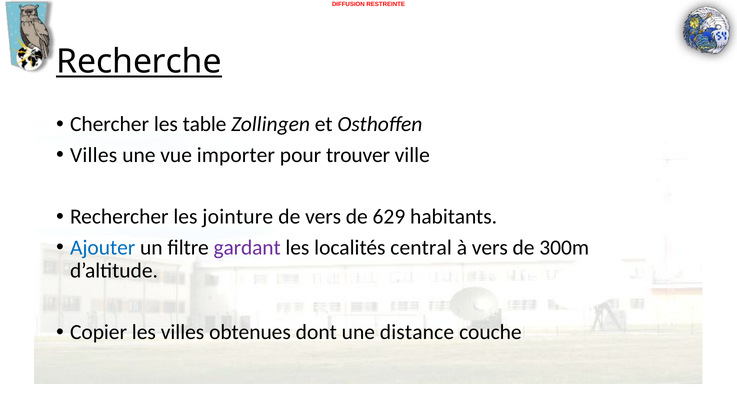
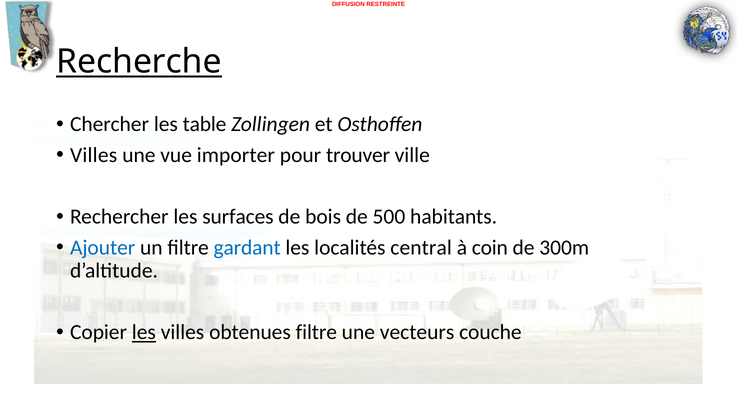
jointure: jointure -> surfaces (238, 217)
de vers: vers -> bois (323, 217)
629: 629 -> 500 (389, 217)
gardant colour: purple -> blue (247, 248)
à vers: vers -> coin (490, 248)
les underline: none -> present (144, 333)
obtenues dont: dont -> filtre (316, 333)
distance: distance -> vecteurs (417, 333)
